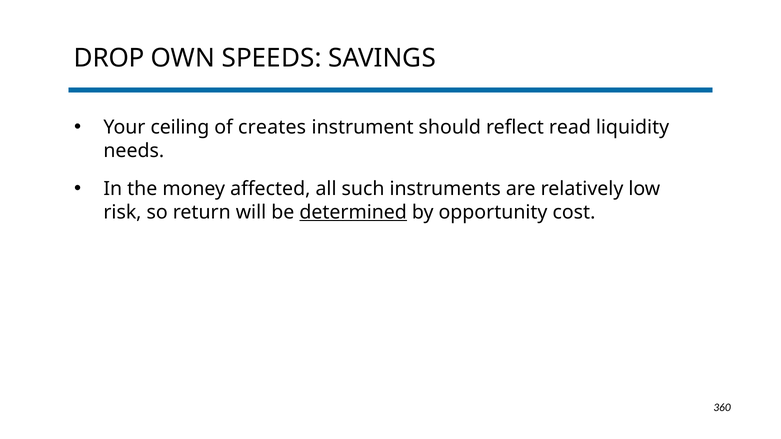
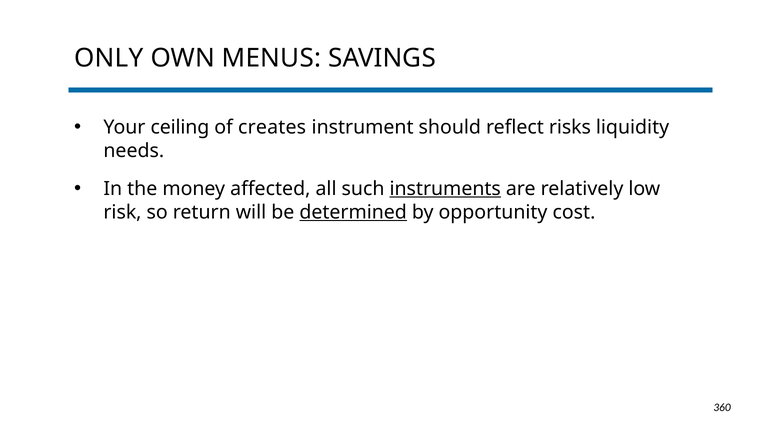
DROP: DROP -> ONLY (109, 58)
SPEEDS: SPEEDS -> MENUS (271, 58)
read: read -> risks (570, 127)
instruments underline: none -> present (445, 189)
